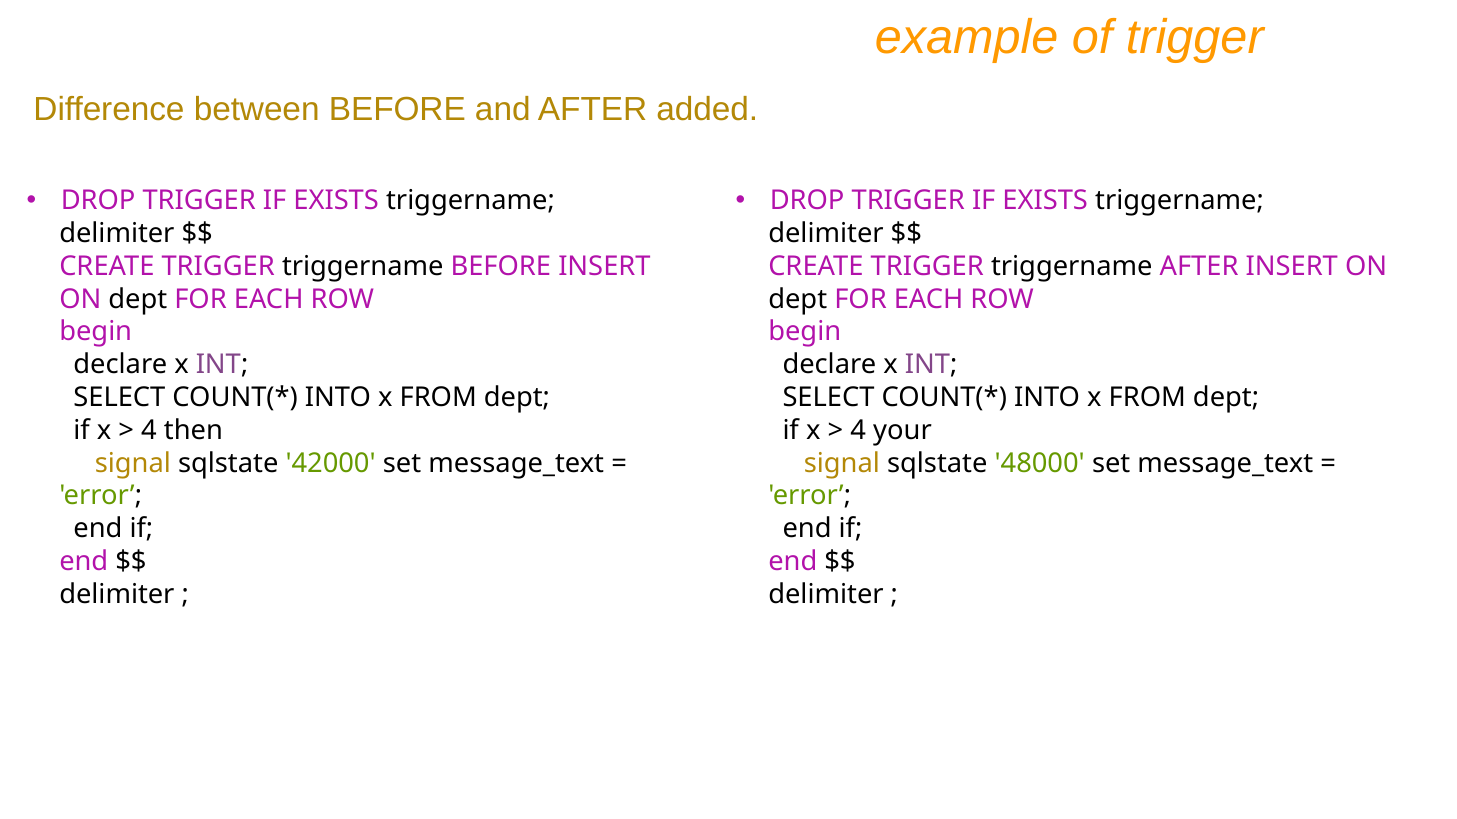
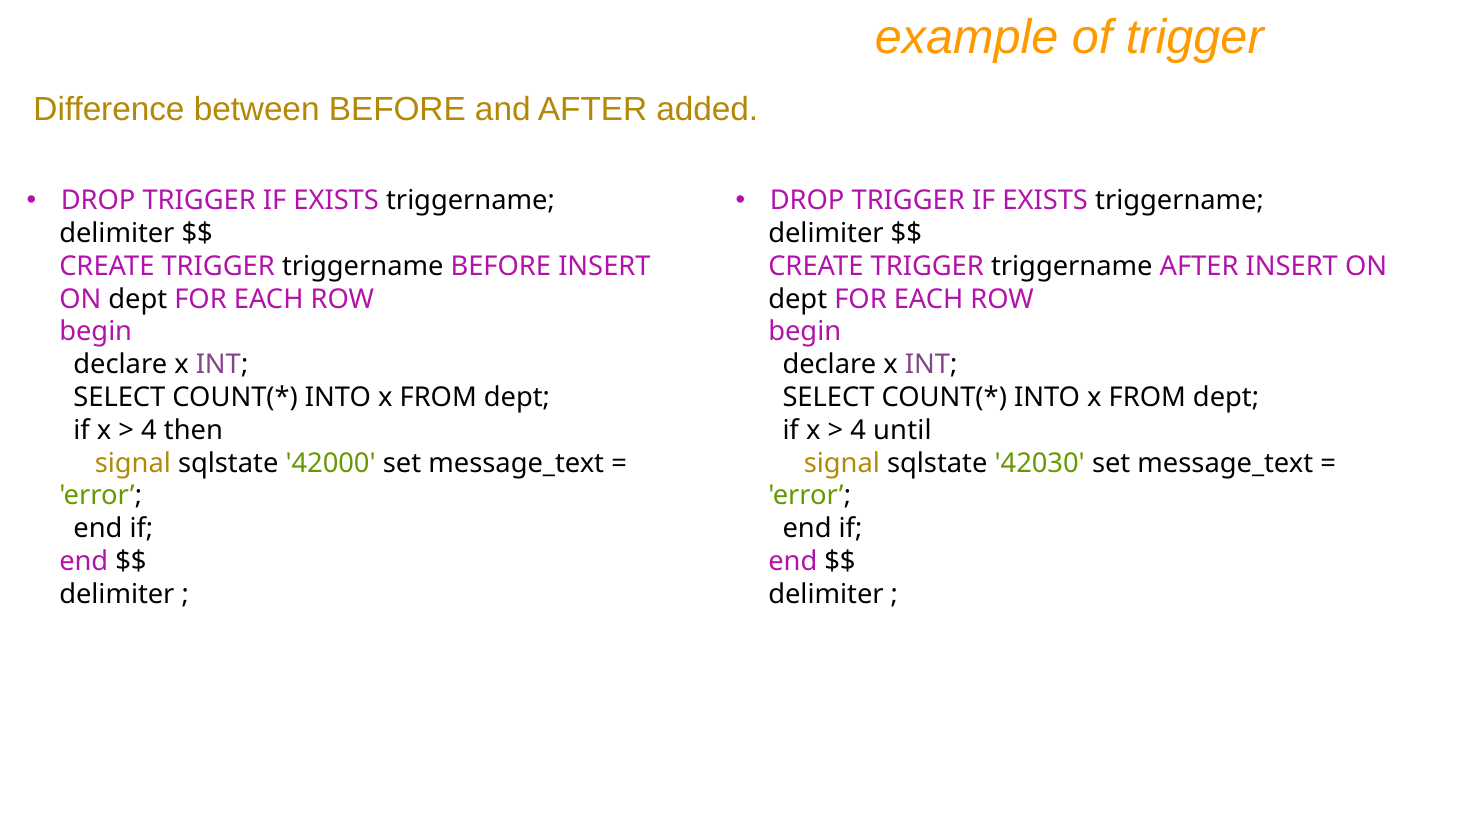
your: your -> until (902, 431)
48000: 48000 -> 42030 (1040, 463)
